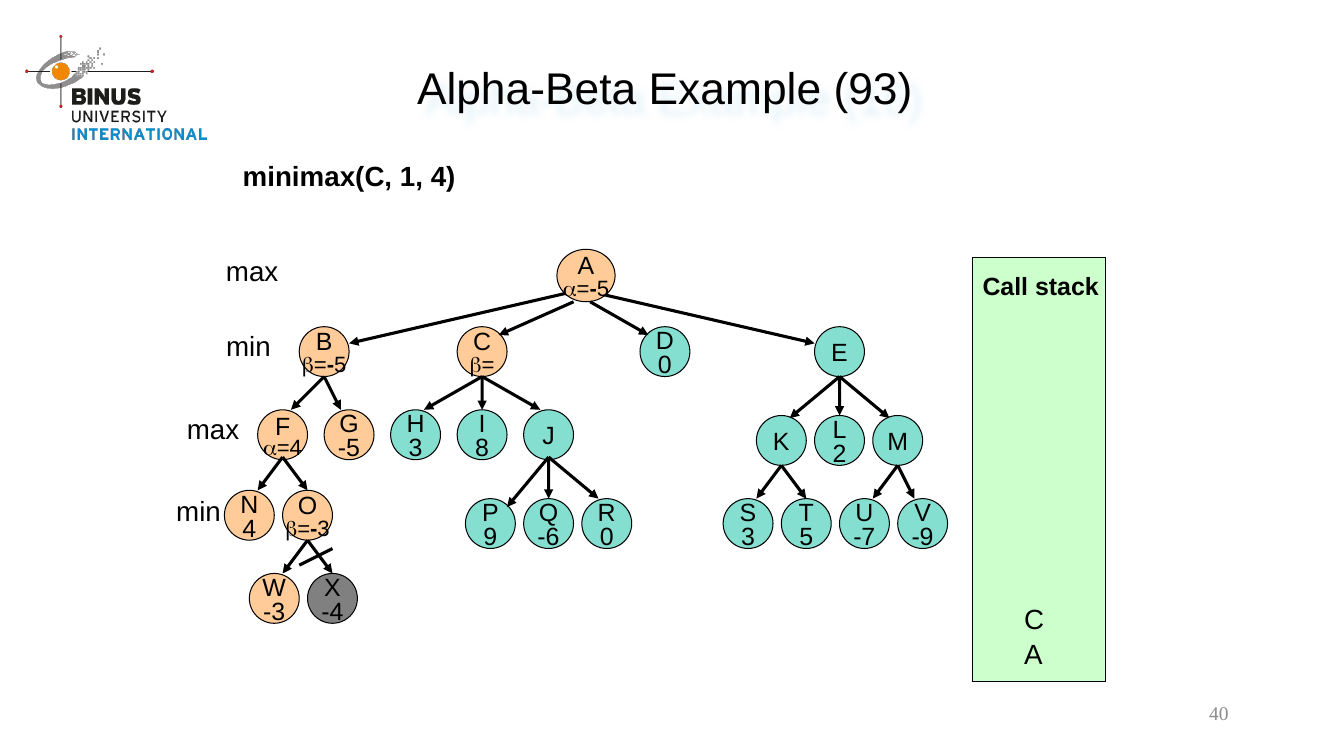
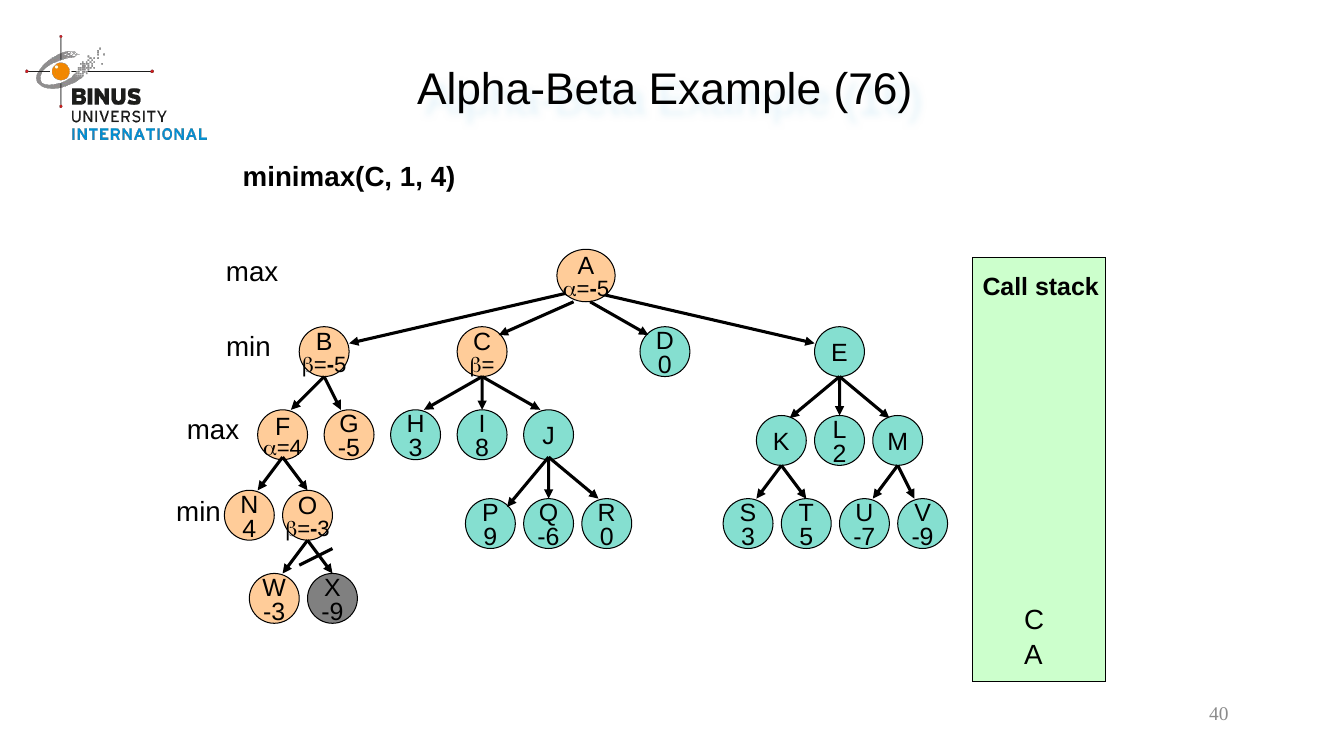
93: 93 -> 76 (873, 90)
-4: -4 -> -9 (332, 612)
